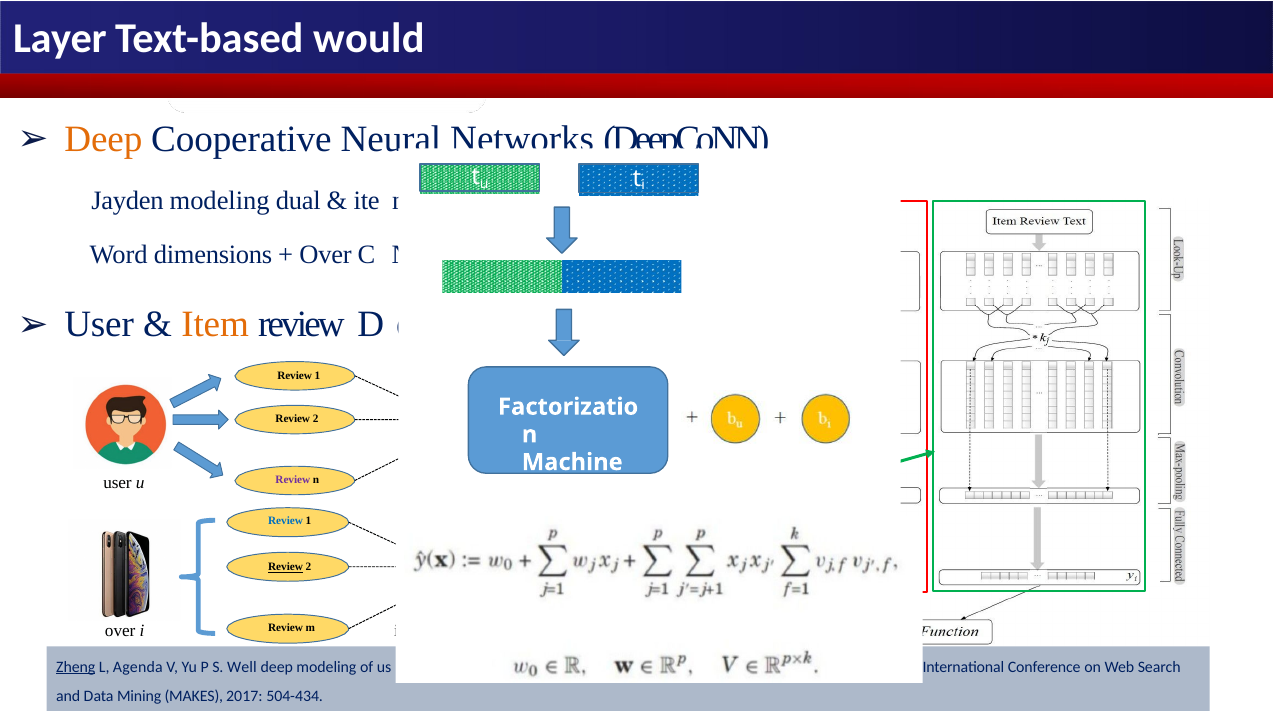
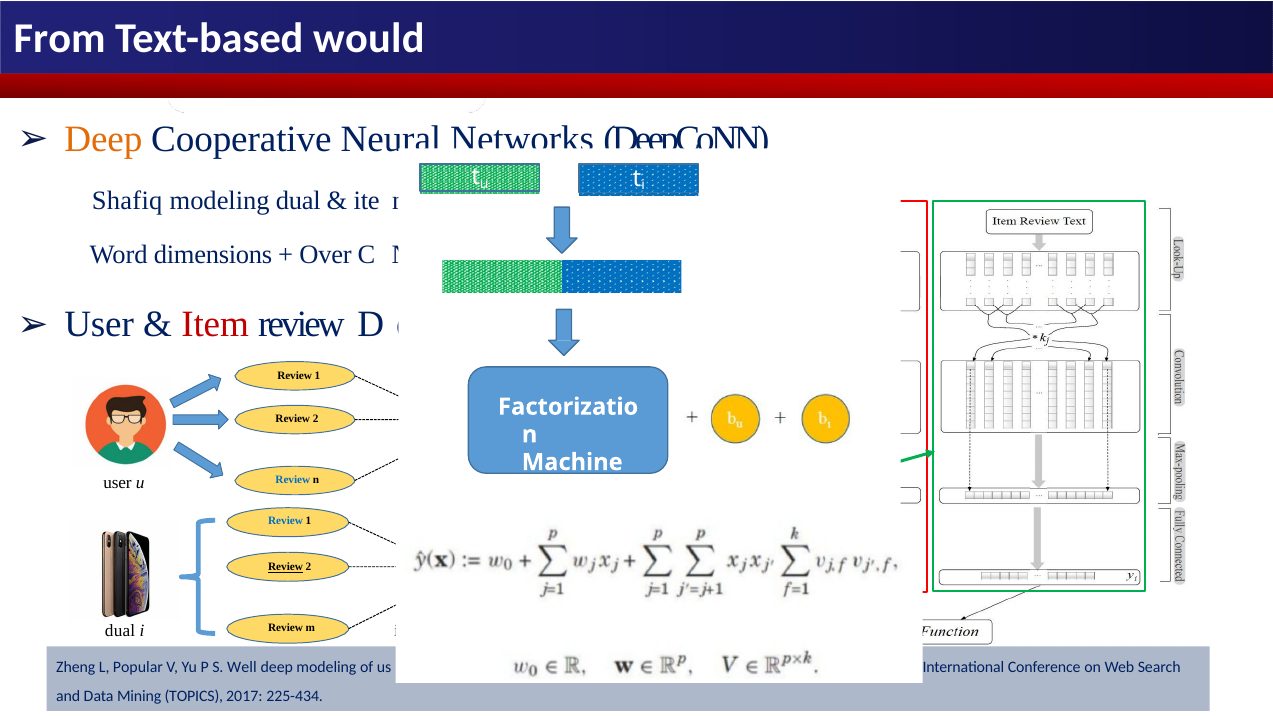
Layer: Layer -> From (60, 39)
Jayden: Jayden -> Shafiq (127, 201)
Item colour: orange -> red (215, 324)
Review colour: purple -> blue (293, 480)
over: over -> dual (120, 631)
Zheng underline: present -> none (76, 667)
Agenda: Agenda -> Popular (138, 667)
MAKES: MAKES -> TOPICS (194, 696)
504-434: 504-434 -> 225-434 (295, 696)
